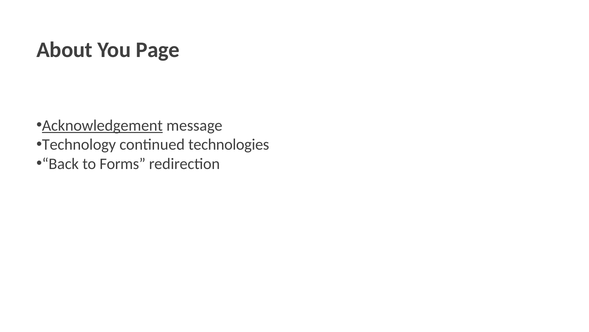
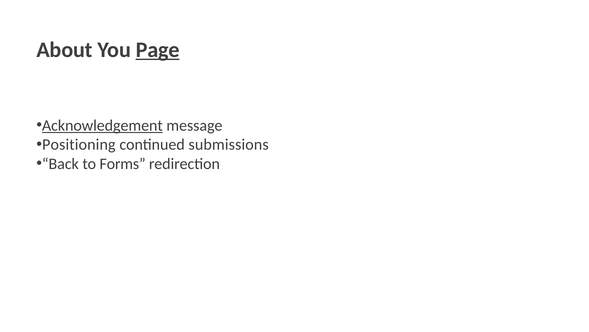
Page underline: none -> present (158, 50)
Technology: Technology -> Positioning (79, 144)
technologies: technologies -> submissions (229, 144)
